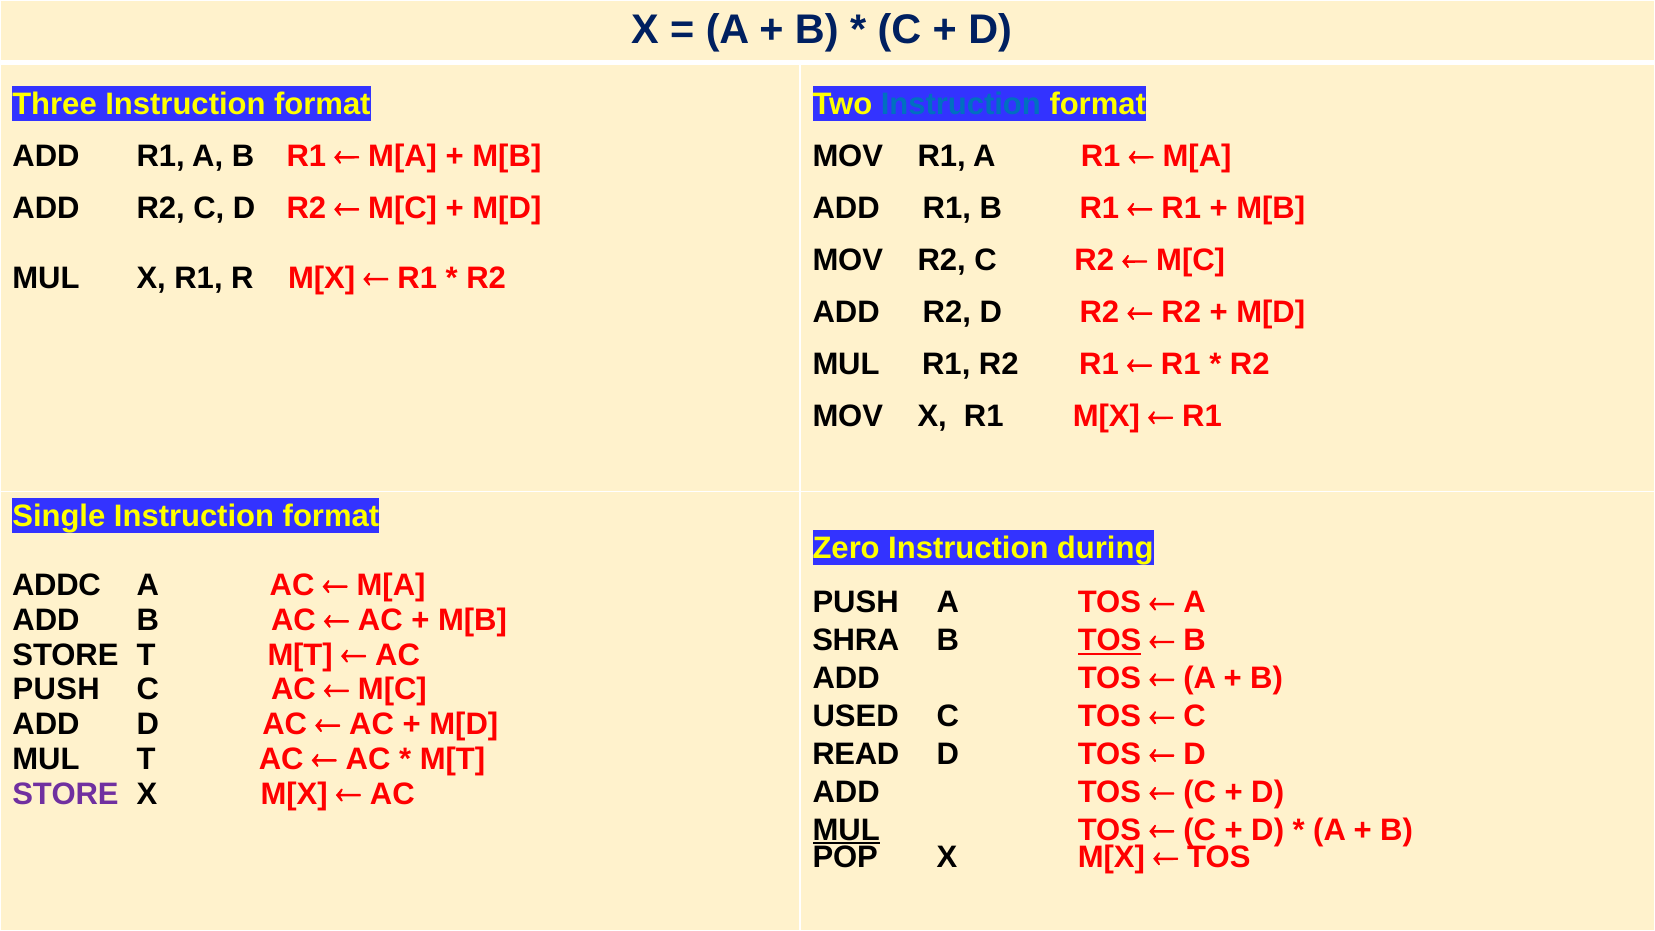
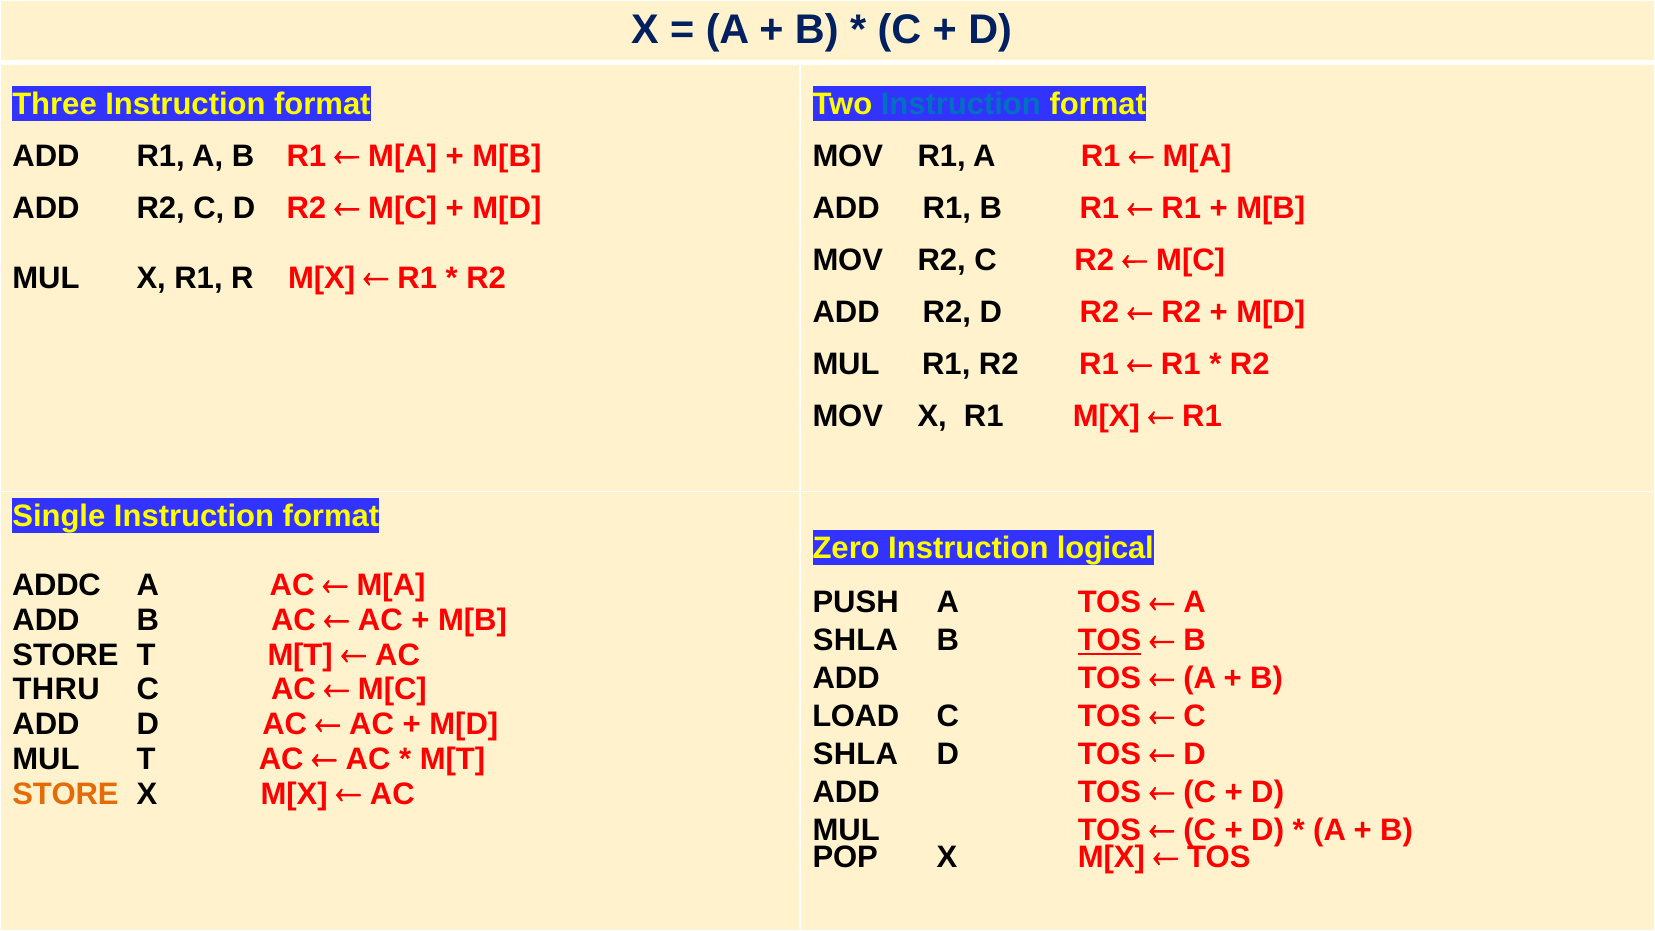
during: during -> logical (1105, 548)
SHRA: SHRA -> SHLA (855, 641)
PUSH: PUSH -> THRU (56, 689)
USED: USED -> LOAD (856, 716)
READ: READ -> SHLA (855, 754)
STORE colour: purple -> orange (66, 794)
MUL underline: present -> none (846, 830)
